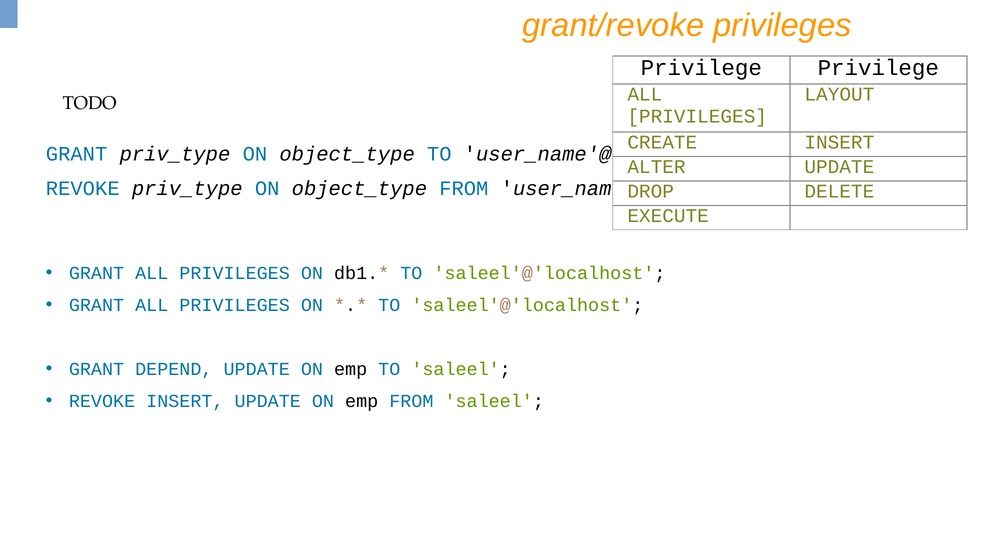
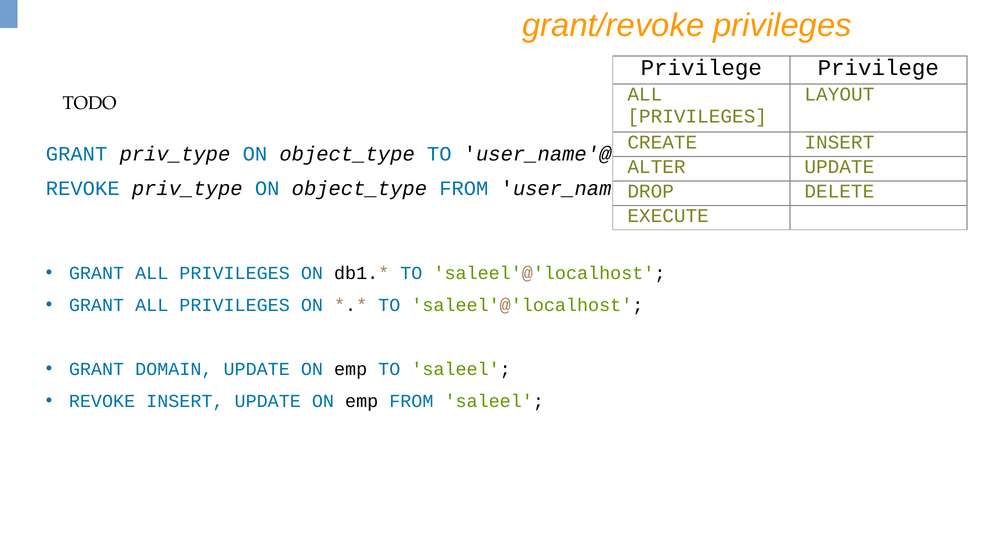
DEPEND: DEPEND -> DOMAIN (174, 369)
